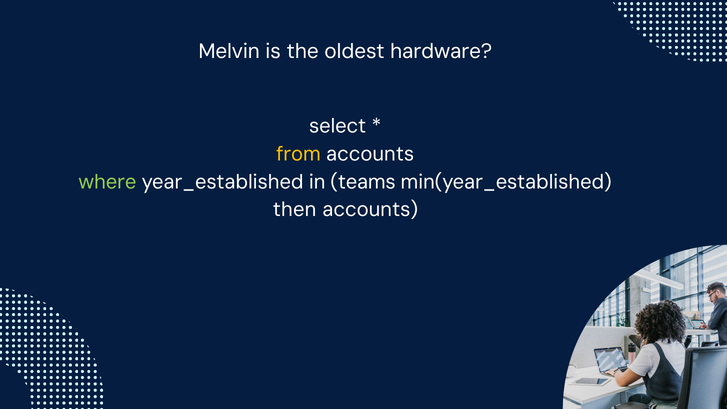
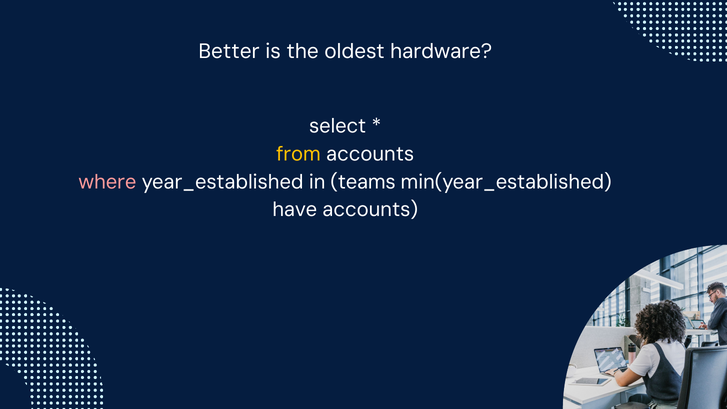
Melvin: Melvin -> Better (229, 51)
where colour: light green -> pink (107, 182)
then: then -> have (295, 210)
